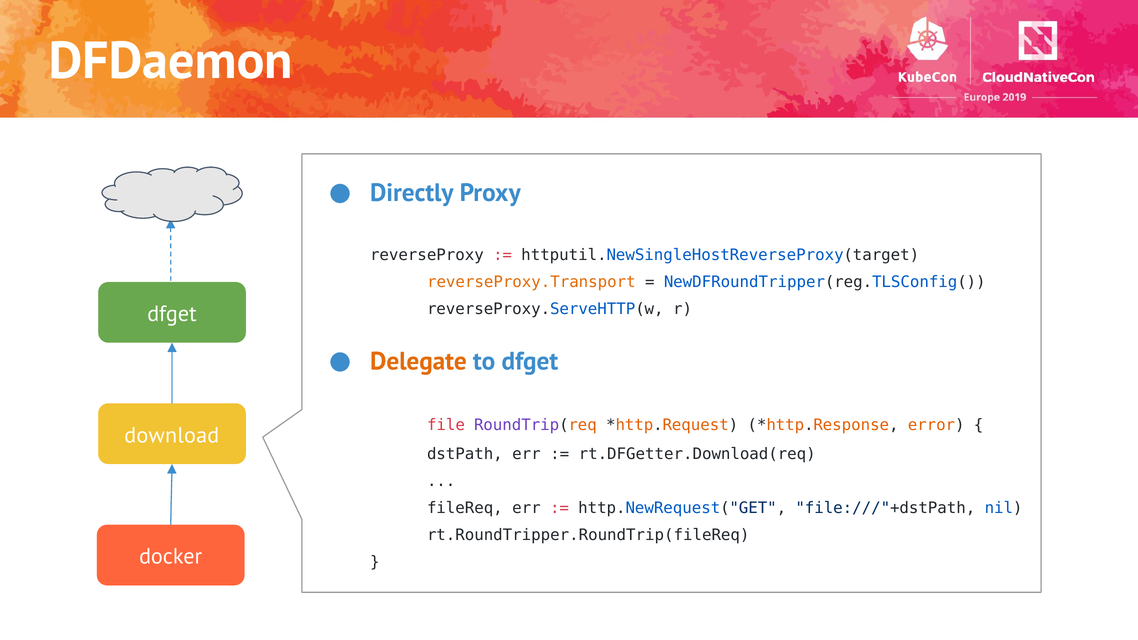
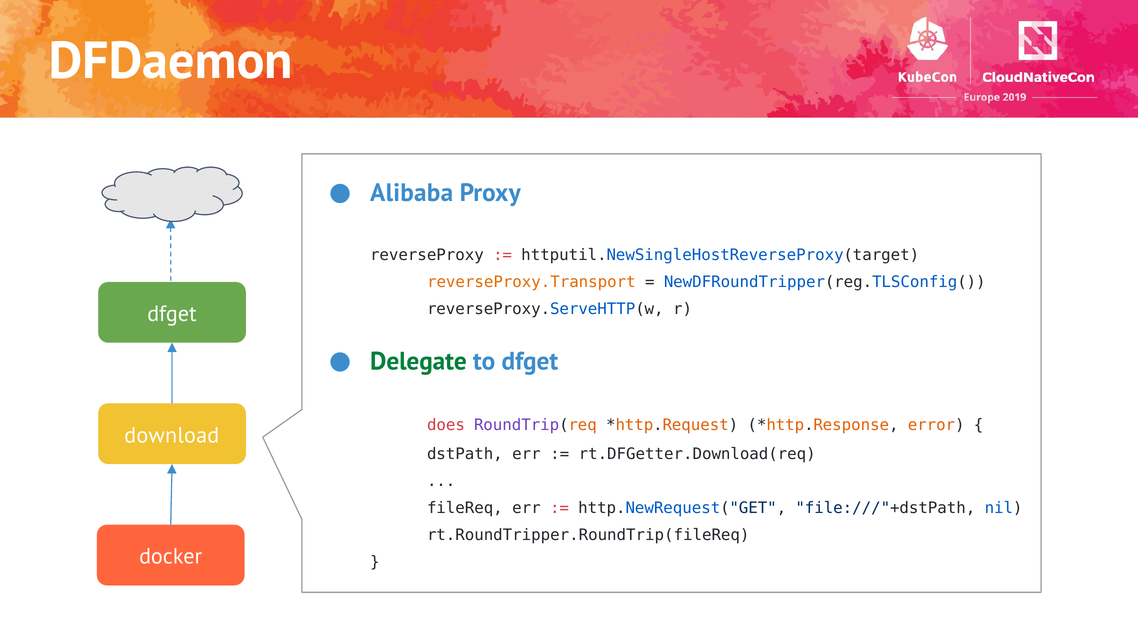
Directly: Directly -> Alibaba (412, 193)
Delegate colour: orange -> green (418, 361)
file: file -> does (446, 425)
